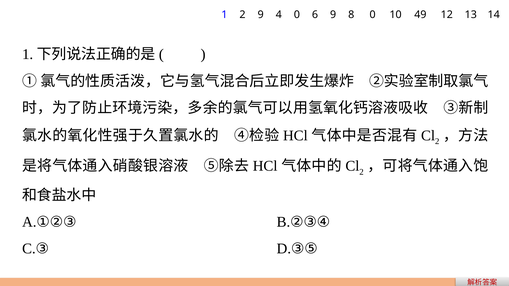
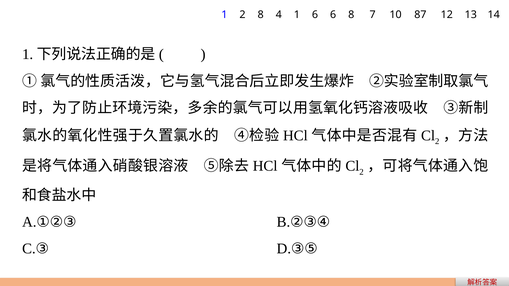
2 9: 9 -> 8 (261, 15)
4 0: 0 -> 1 (297, 15)
6 9: 9 -> 6 (333, 15)
8 0: 0 -> 7 (373, 15)
49: 49 -> 87 (420, 15)
